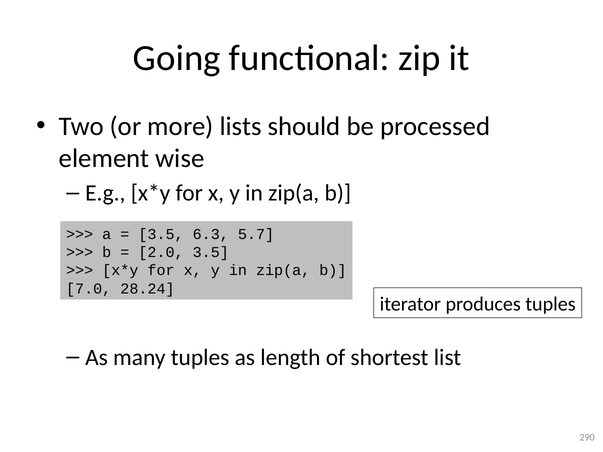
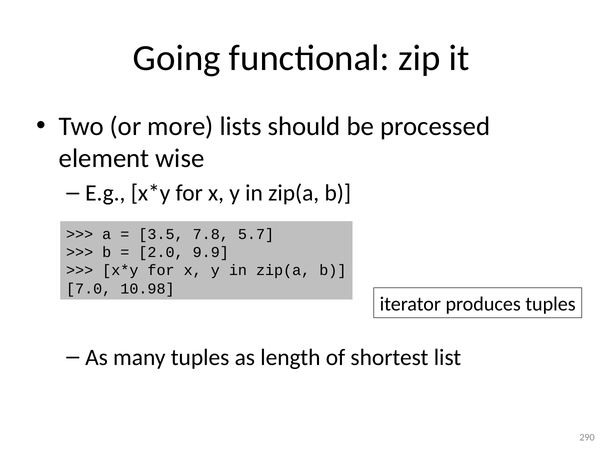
6.3: 6.3 -> 7.8 (211, 234)
2.0 3.5: 3.5 -> 9.9 (211, 253)
28.24: 28.24 -> 10.98 (147, 289)
